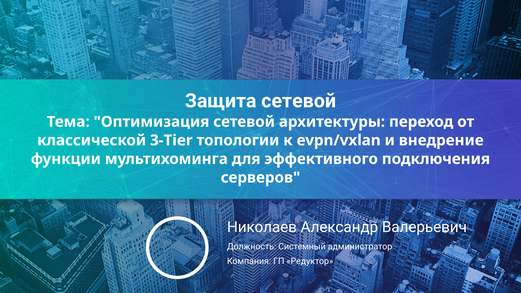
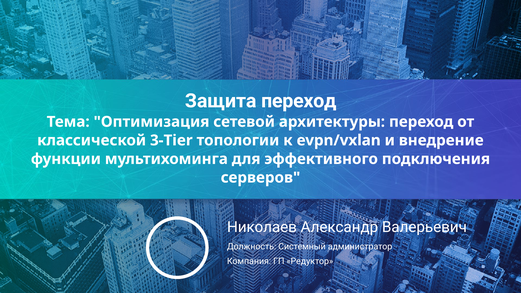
Защита сетевой: сетевой -> переход (299, 101)
